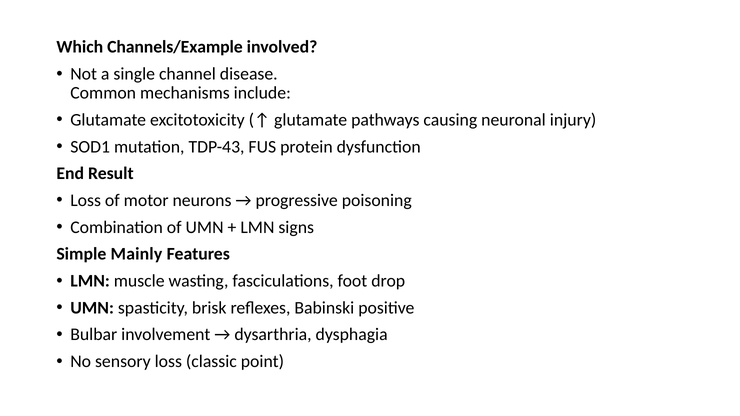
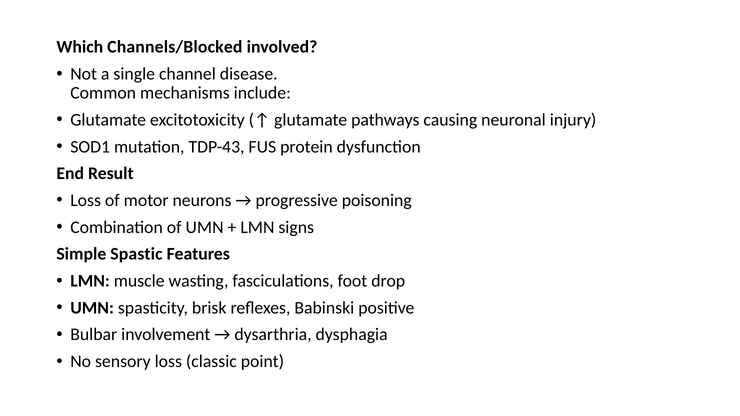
Channels/Example: Channels/Example -> Channels/Blocked (175, 47)
Mainly: Mainly -> Spastic (136, 254)
